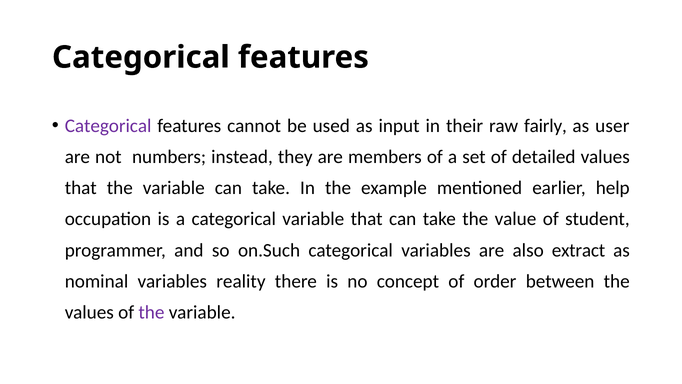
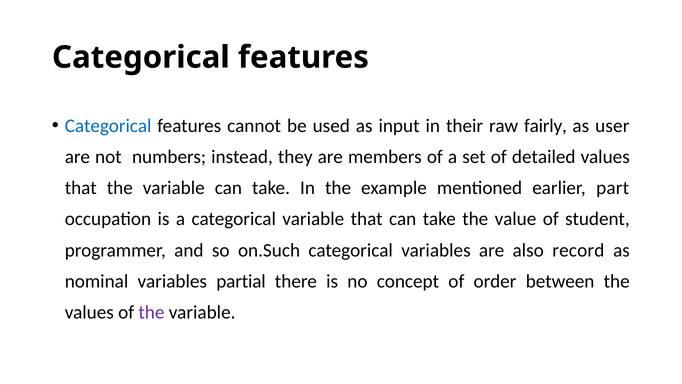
Categorical colour: purple -> blue (108, 126)
help: help -> part (613, 188)
extract: extract -> record (578, 250)
reality: reality -> partial (241, 281)
